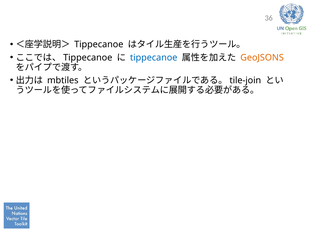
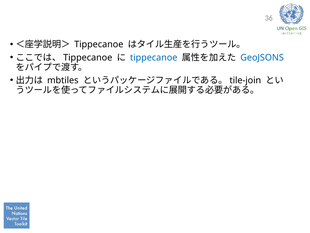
GeoJSONS colour: orange -> blue (262, 57)
